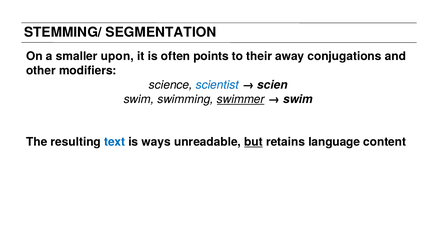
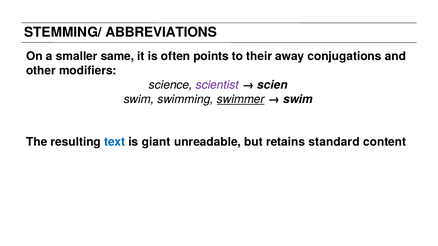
SEGMENTATION: SEGMENTATION -> ABBREVIATIONS (161, 32)
upon: upon -> same (117, 56)
scientist colour: blue -> purple (217, 85)
ways: ways -> giant (156, 142)
but underline: present -> none (253, 142)
language: language -> standard (334, 142)
